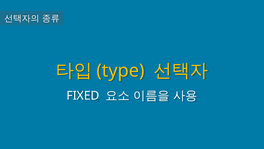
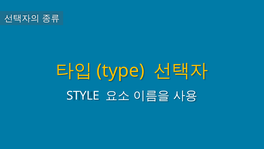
FIXED: FIXED -> STYLE (83, 95)
